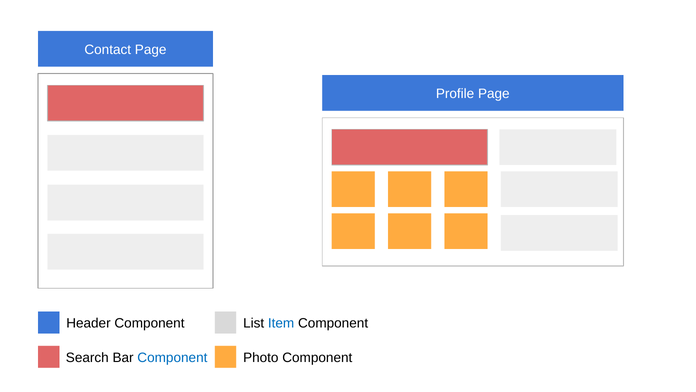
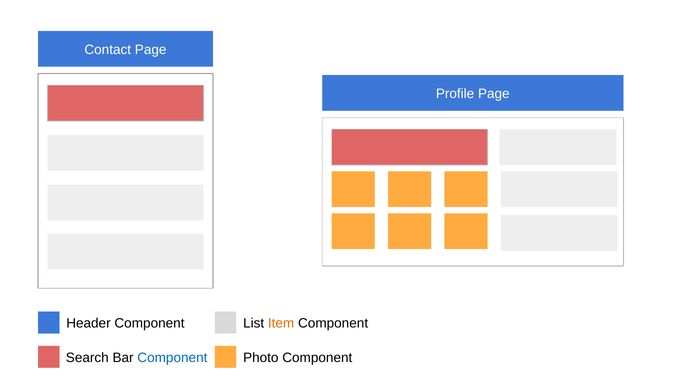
Item colour: blue -> orange (281, 323)
